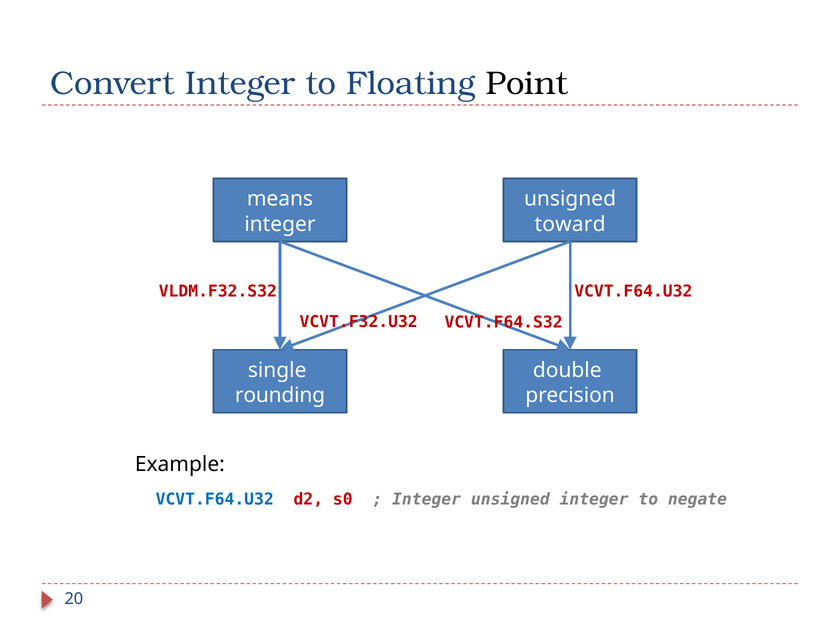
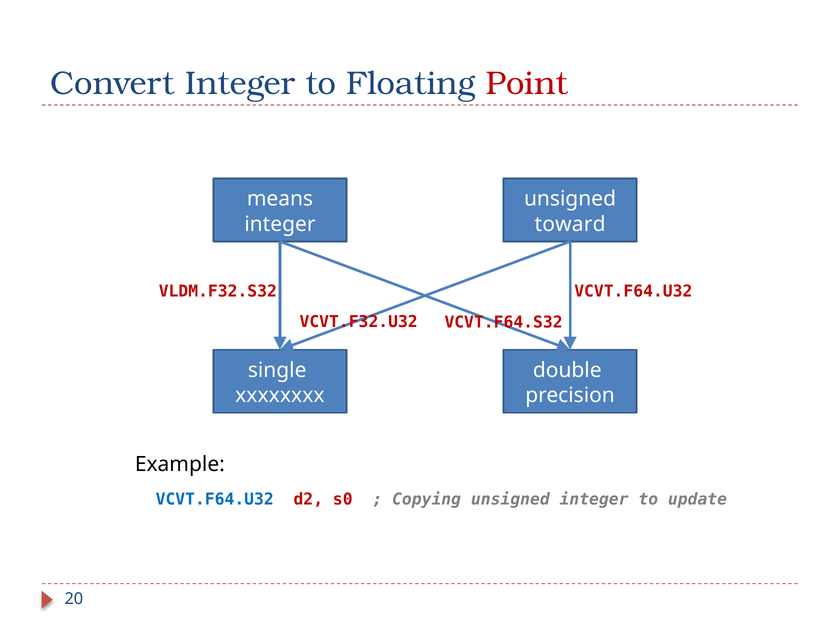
Point colour: black -> red (527, 84)
rounding: rounding -> xxxxxxxx (280, 395)
Integer: Integer -> Copying (427, 499)
negate: negate -> update (698, 499)
